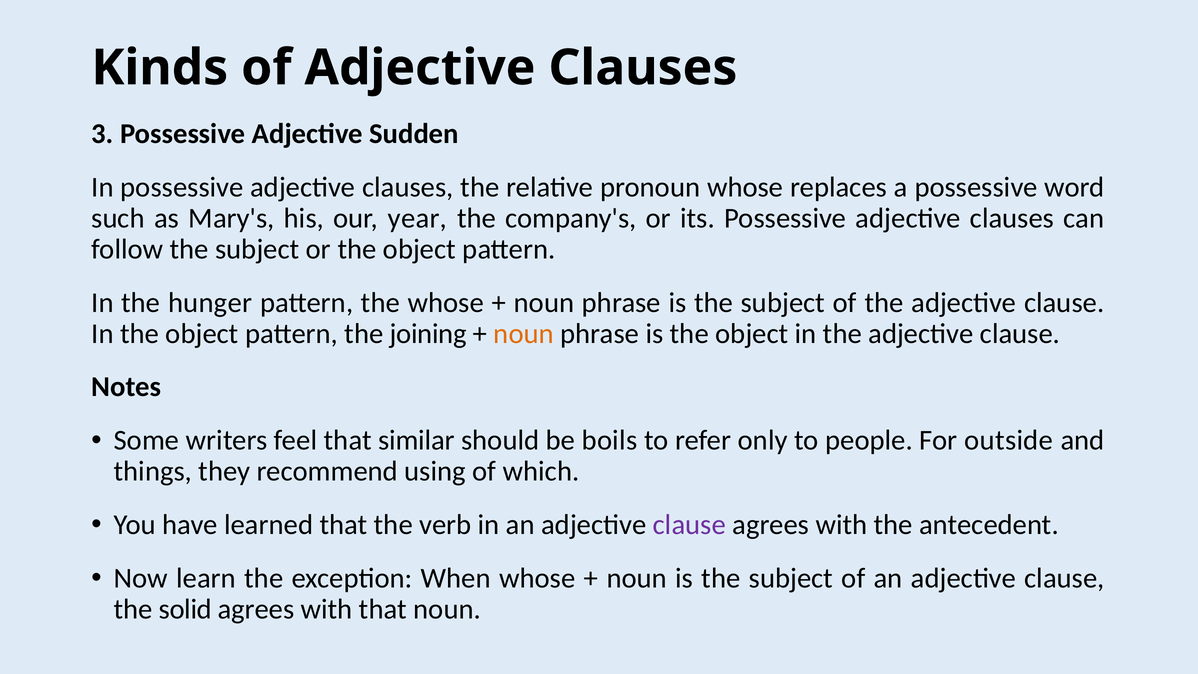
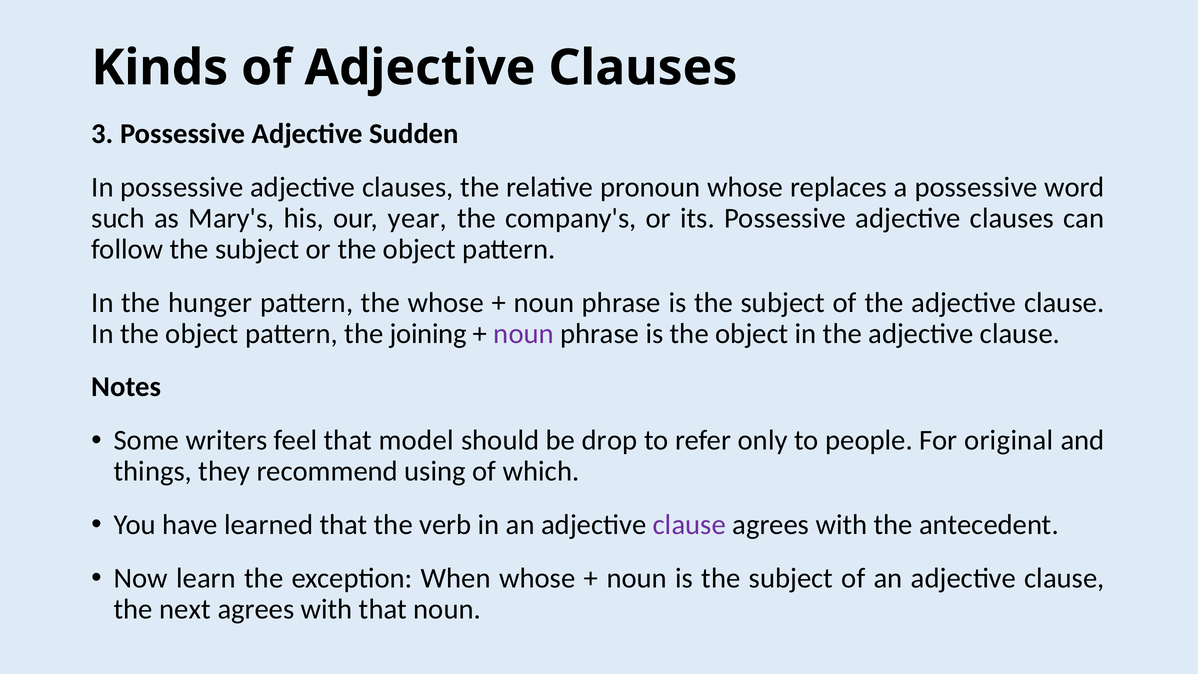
noun colour: orange -> purple (524, 333)
similar: similar -> model (416, 440)
boils: boils -> drop (610, 440)
outside: outside -> original (1009, 440)
solid: solid -> next (185, 609)
